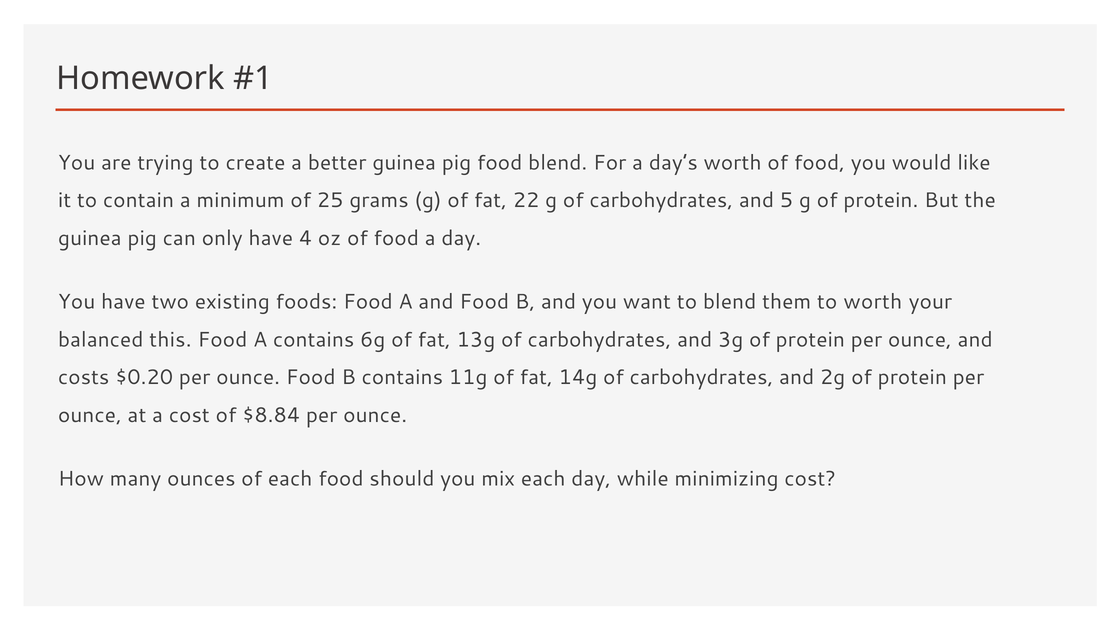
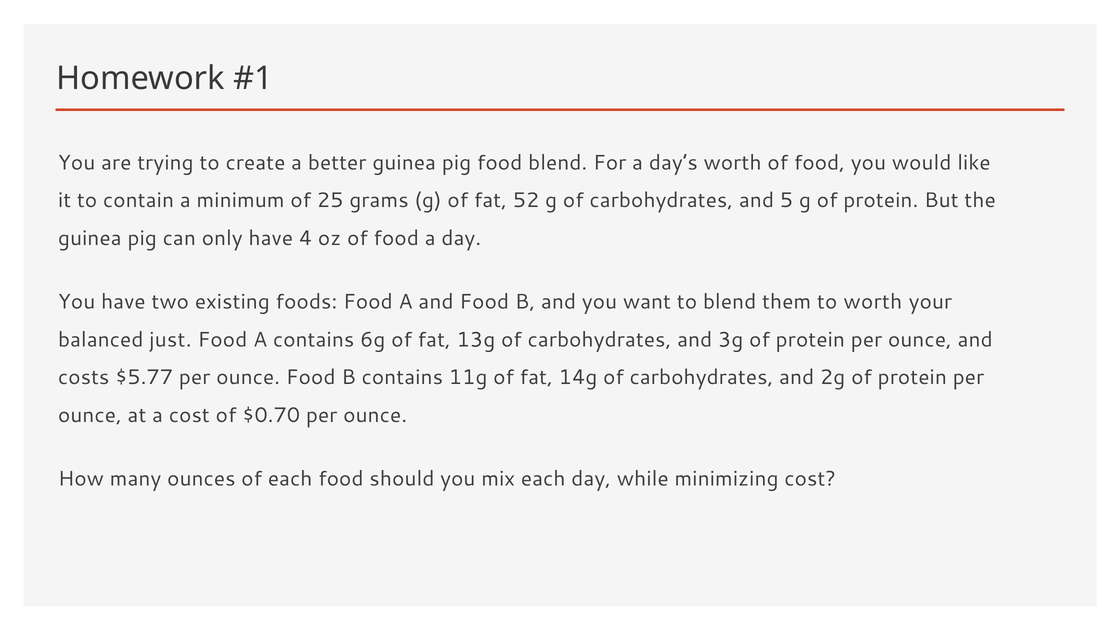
22: 22 -> 52 (526, 201)
this: this -> just (170, 340)
$0.20: $0.20 -> $5.77 (144, 377)
$8.84: $8.84 -> $0.70 (271, 415)
